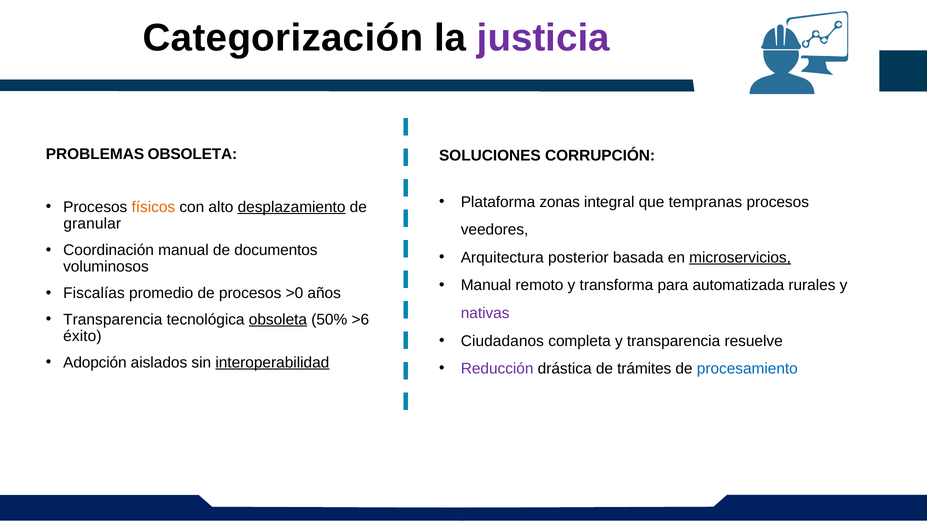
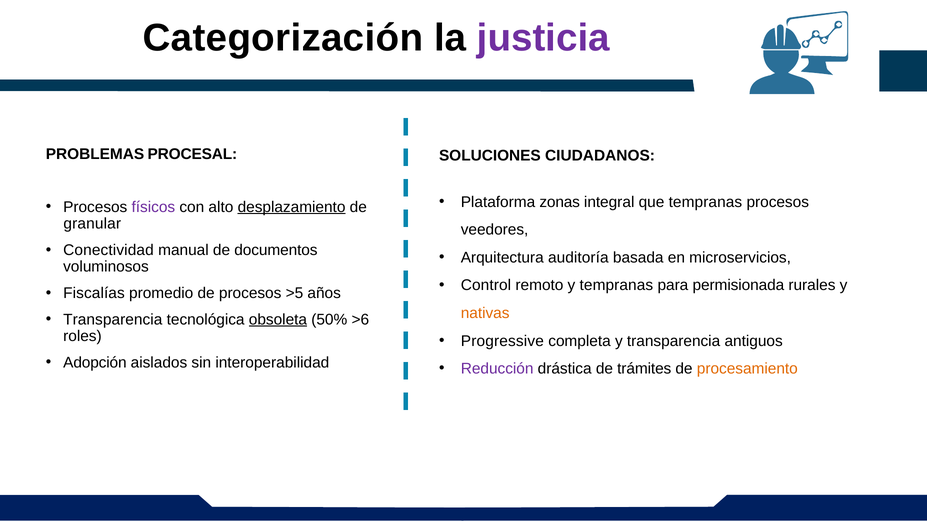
PROBLEMAS OBSOLETA: OBSOLETA -> PROCESAL (192, 154)
CORRUPCIÓN: CORRUPCIÓN -> CIUDADANOS (600, 155)
físicos colour: orange -> purple (153, 207)
Coordinación: Coordinación -> Conectividad (108, 250)
posterior: posterior -> auditoría (578, 257)
microservicios underline: present -> none (740, 257)
Manual: Manual -> Control (486, 285)
y transforma: transforma -> tempranas (616, 285)
automatizada: automatizada -> permisionada (738, 285)
>0: >0 -> >5 (294, 293)
nativas colour: purple -> orange (485, 313)
éxito: éxito -> roles (82, 336)
Ciudadanos: Ciudadanos -> Progressive (502, 341)
resuelve: resuelve -> antiguos (754, 341)
interoperabilidad underline: present -> none (272, 362)
procesamiento colour: blue -> orange (747, 368)
